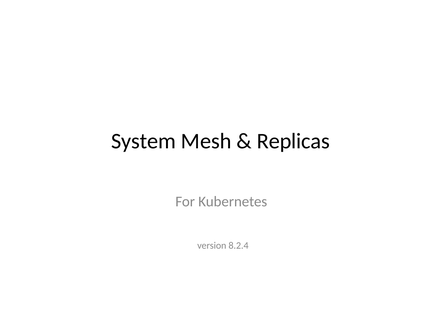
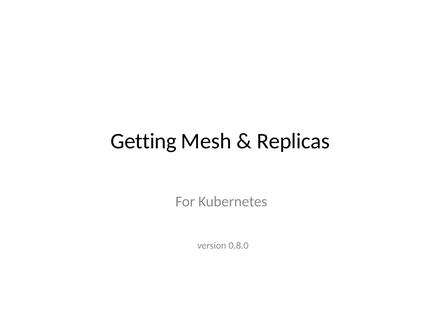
System: System -> Getting (144, 141)
8.2.4: 8.2.4 -> 0.8.0 (239, 246)
